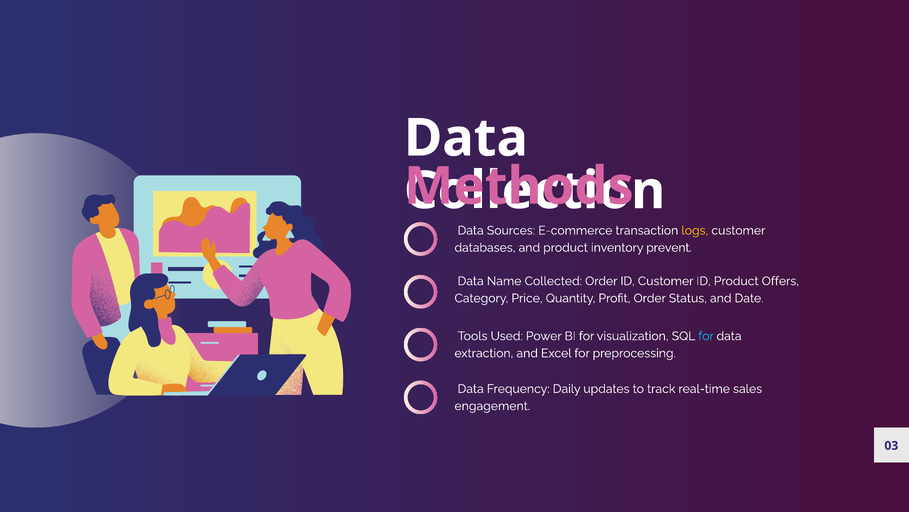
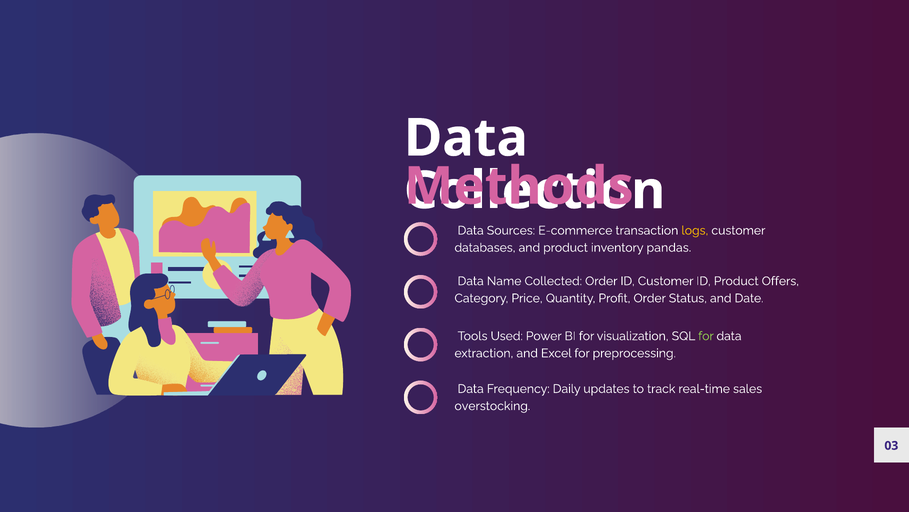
prevent: prevent -> pandas (669, 247)
for colour: light blue -> light green (706, 336)
engagement: engagement -> overstocking (492, 405)
